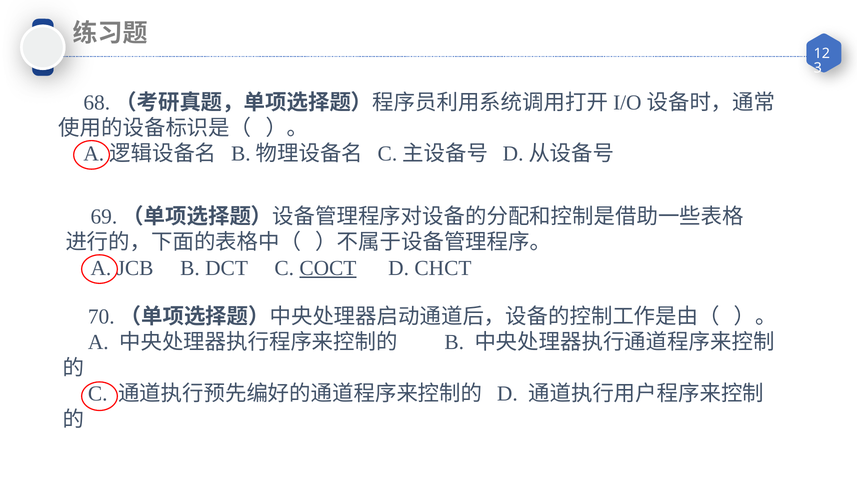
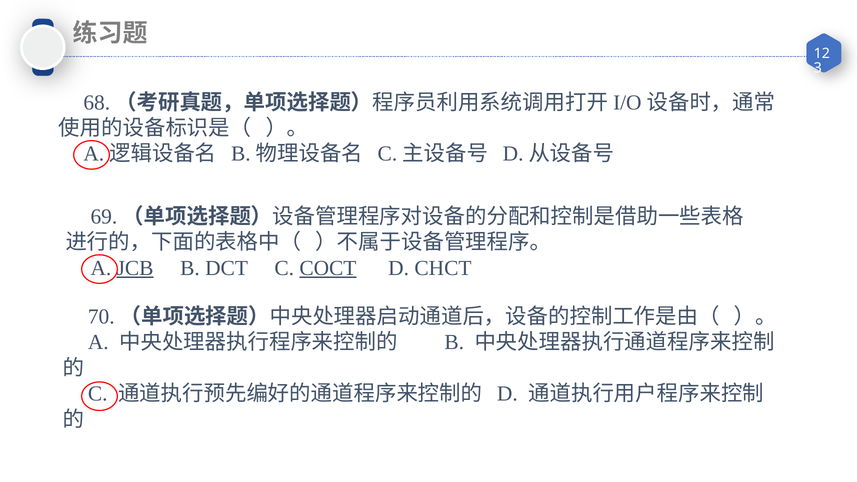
JCB underline: none -> present (135, 268)
